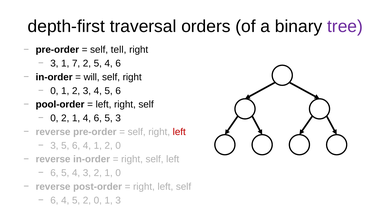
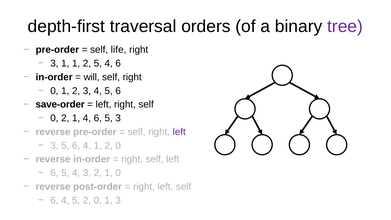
tell: tell -> life (119, 50)
1 7: 7 -> 1 (76, 63)
pool-order: pool-order -> save-order (60, 104)
left colour: red -> purple (179, 132)
